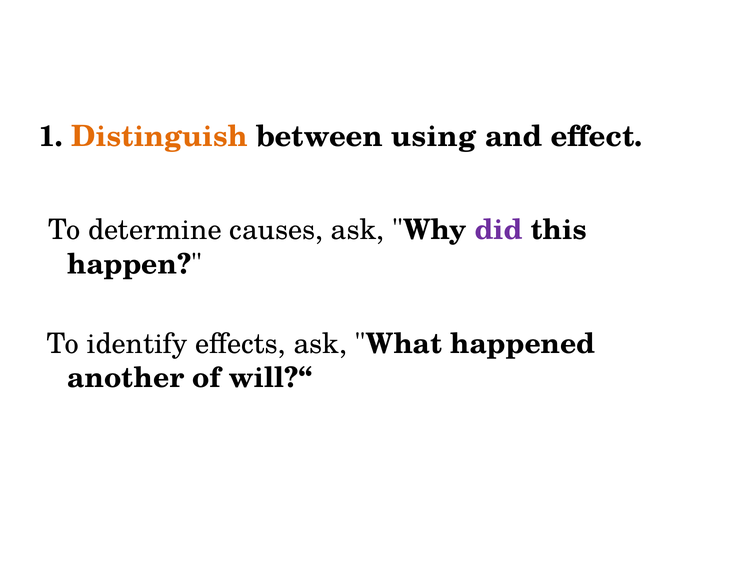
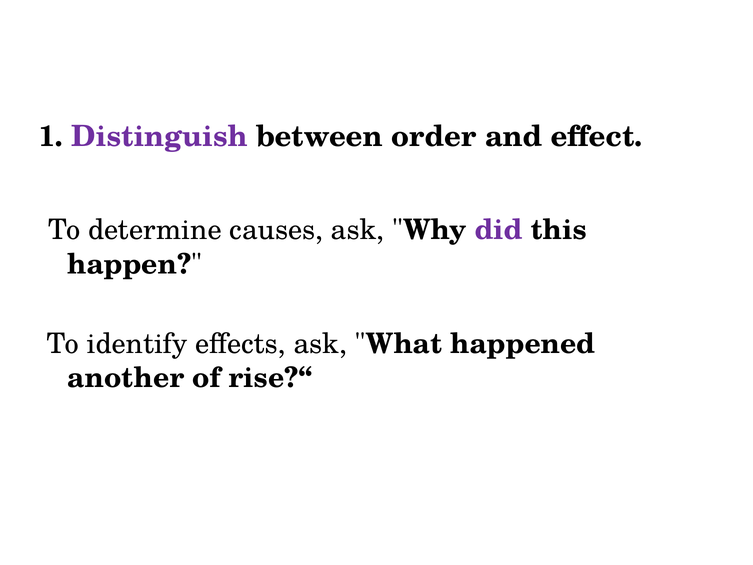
Distinguish colour: orange -> purple (160, 136)
using: using -> order (434, 136)
will?“: will?“ -> rise?“ (270, 378)
